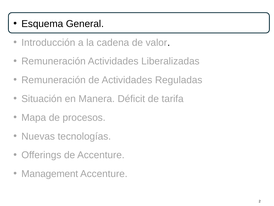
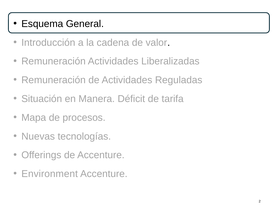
Management: Management -> Environment (50, 173)
